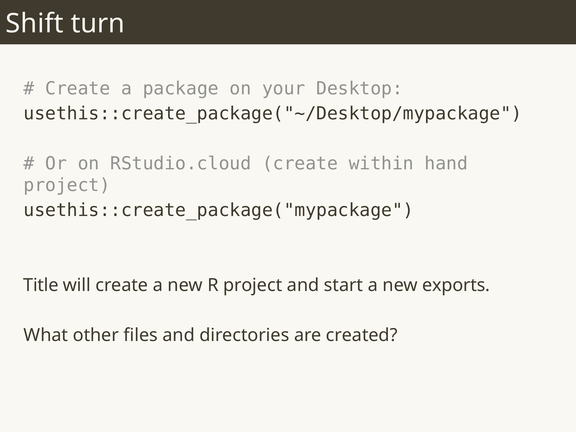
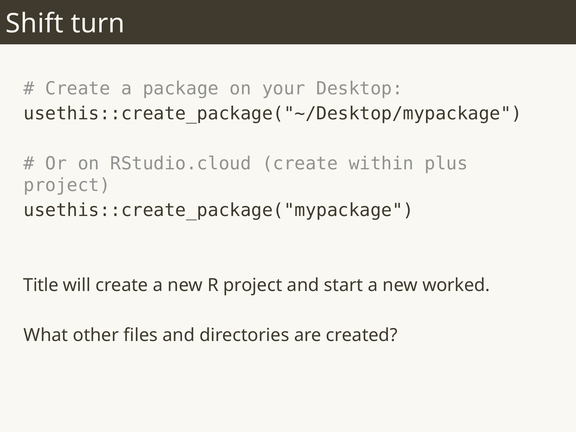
hand: hand -> plus (446, 164)
exports: exports -> worked (456, 285)
